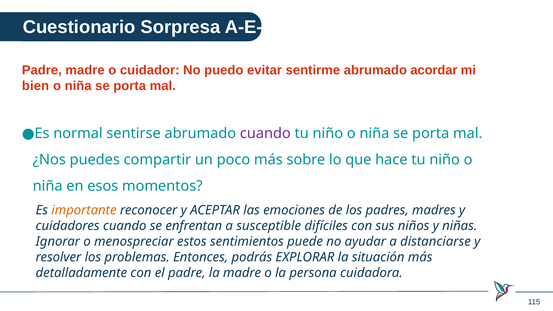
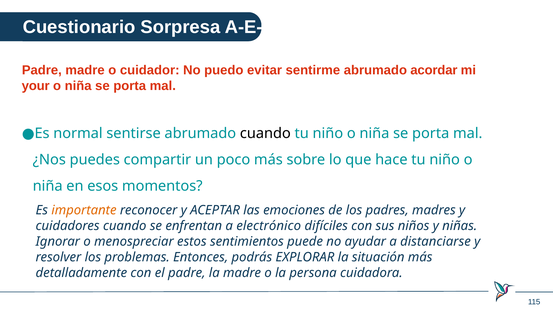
bien: bien -> your (36, 86)
cuando colour: purple -> black (265, 134)
susceptible: susceptible -> electrónico (269, 226)
